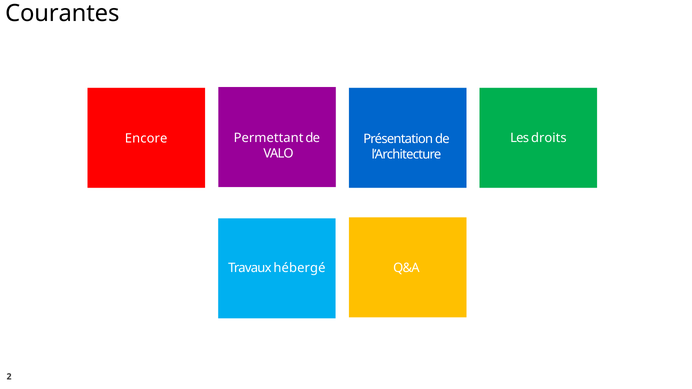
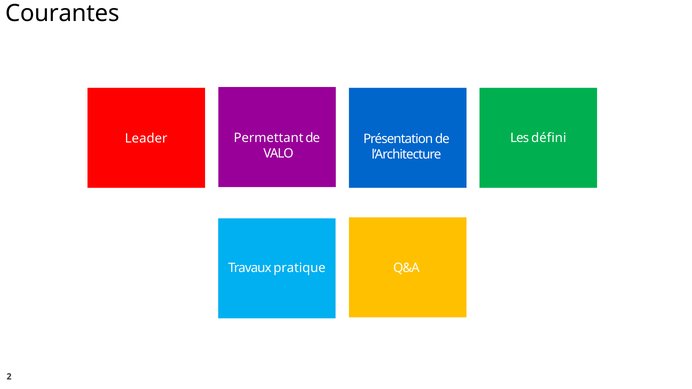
droits: droits -> défini (549, 138)
Encore: Encore -> Leader (146, 139)
hébergé: hébergé -> pratique (300, 268)
